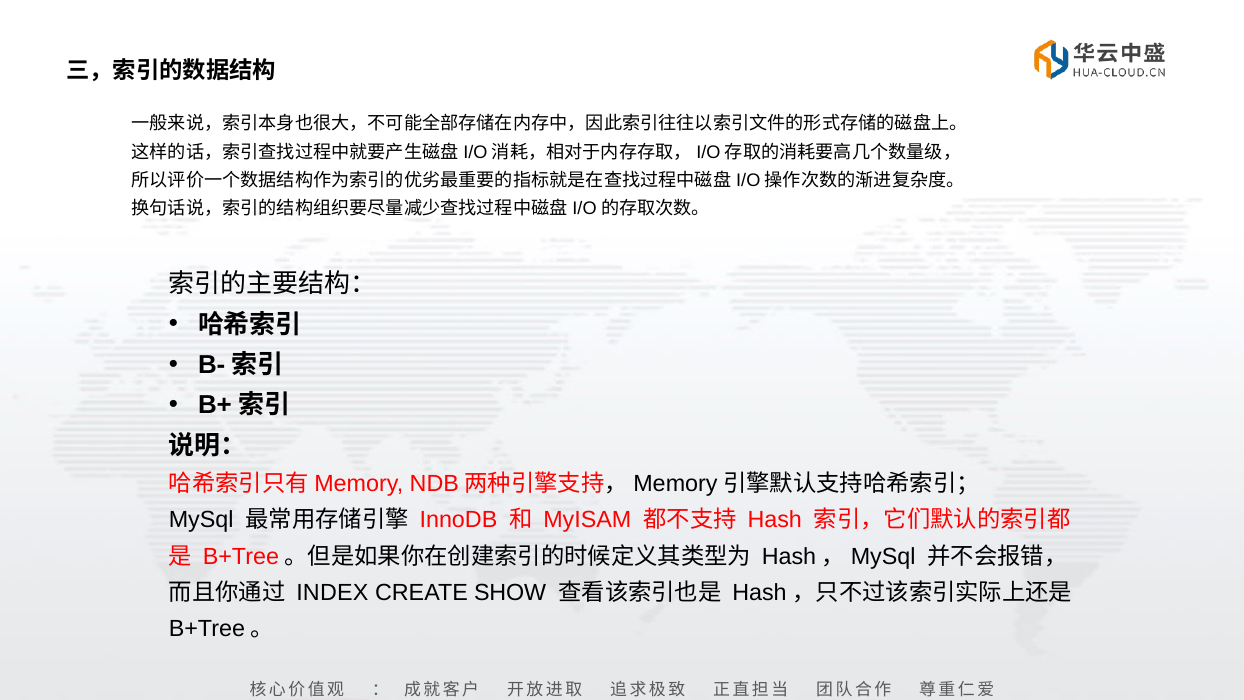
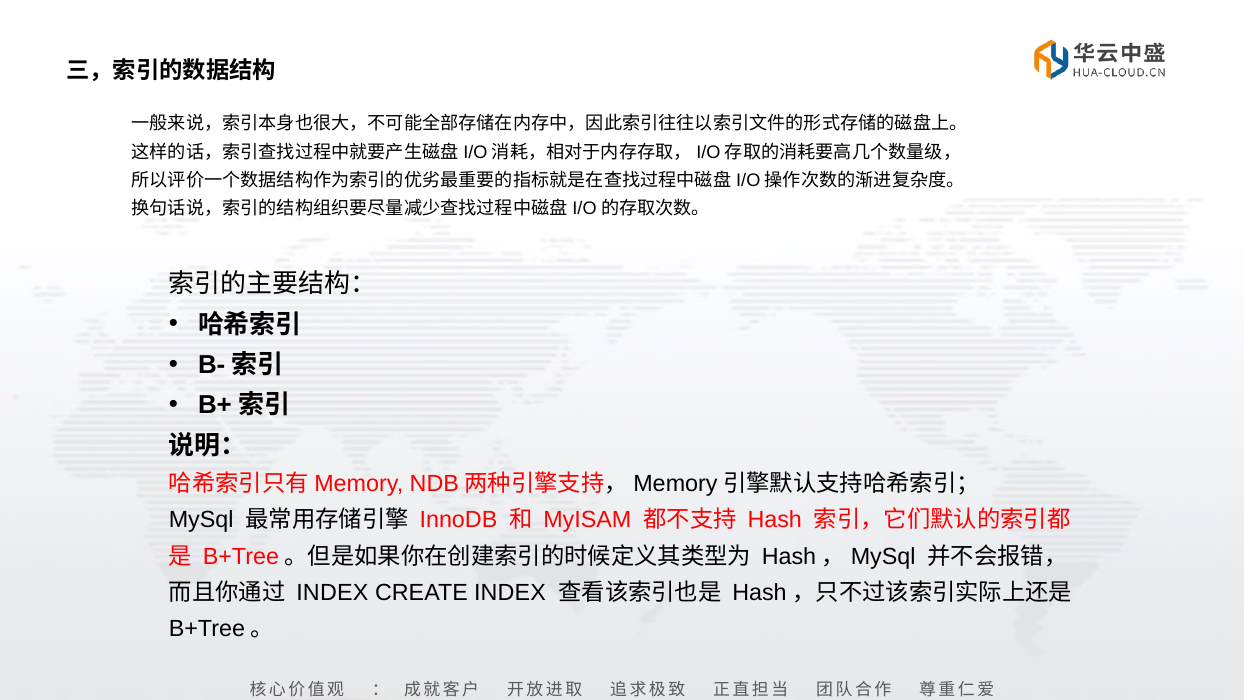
CREATE SHOW: SHOW -> INDEX (510, 593)
